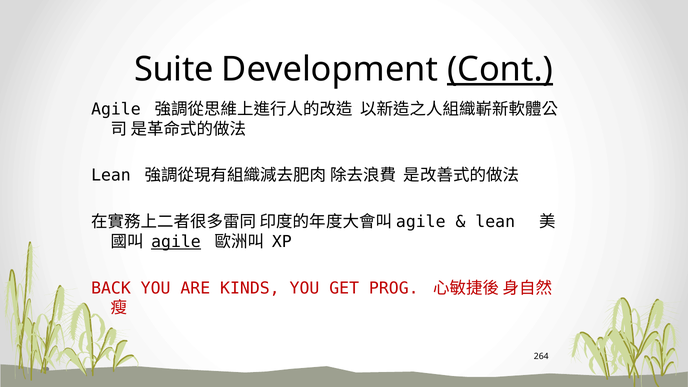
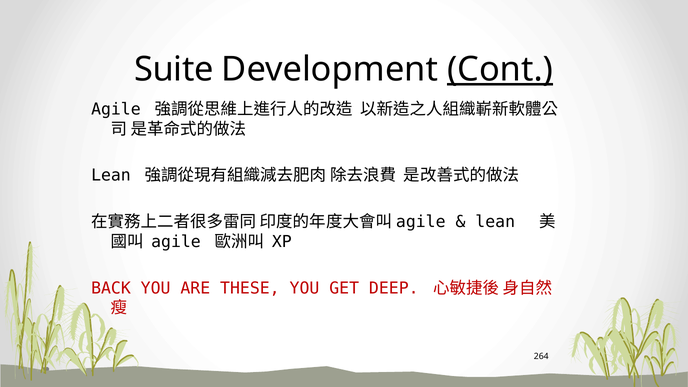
agile underline: present -> none (176, 242)
KINDS: KINDS -> THESE (250, 288)
PROG: PROG -> DEEP (394, 288)
